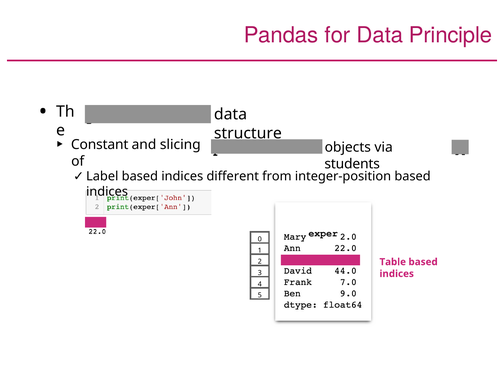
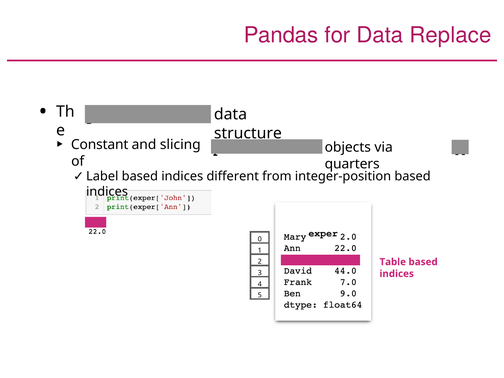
Principle: Principle -> Replace (450, 35)
students: students -> quarters (352, 164)
